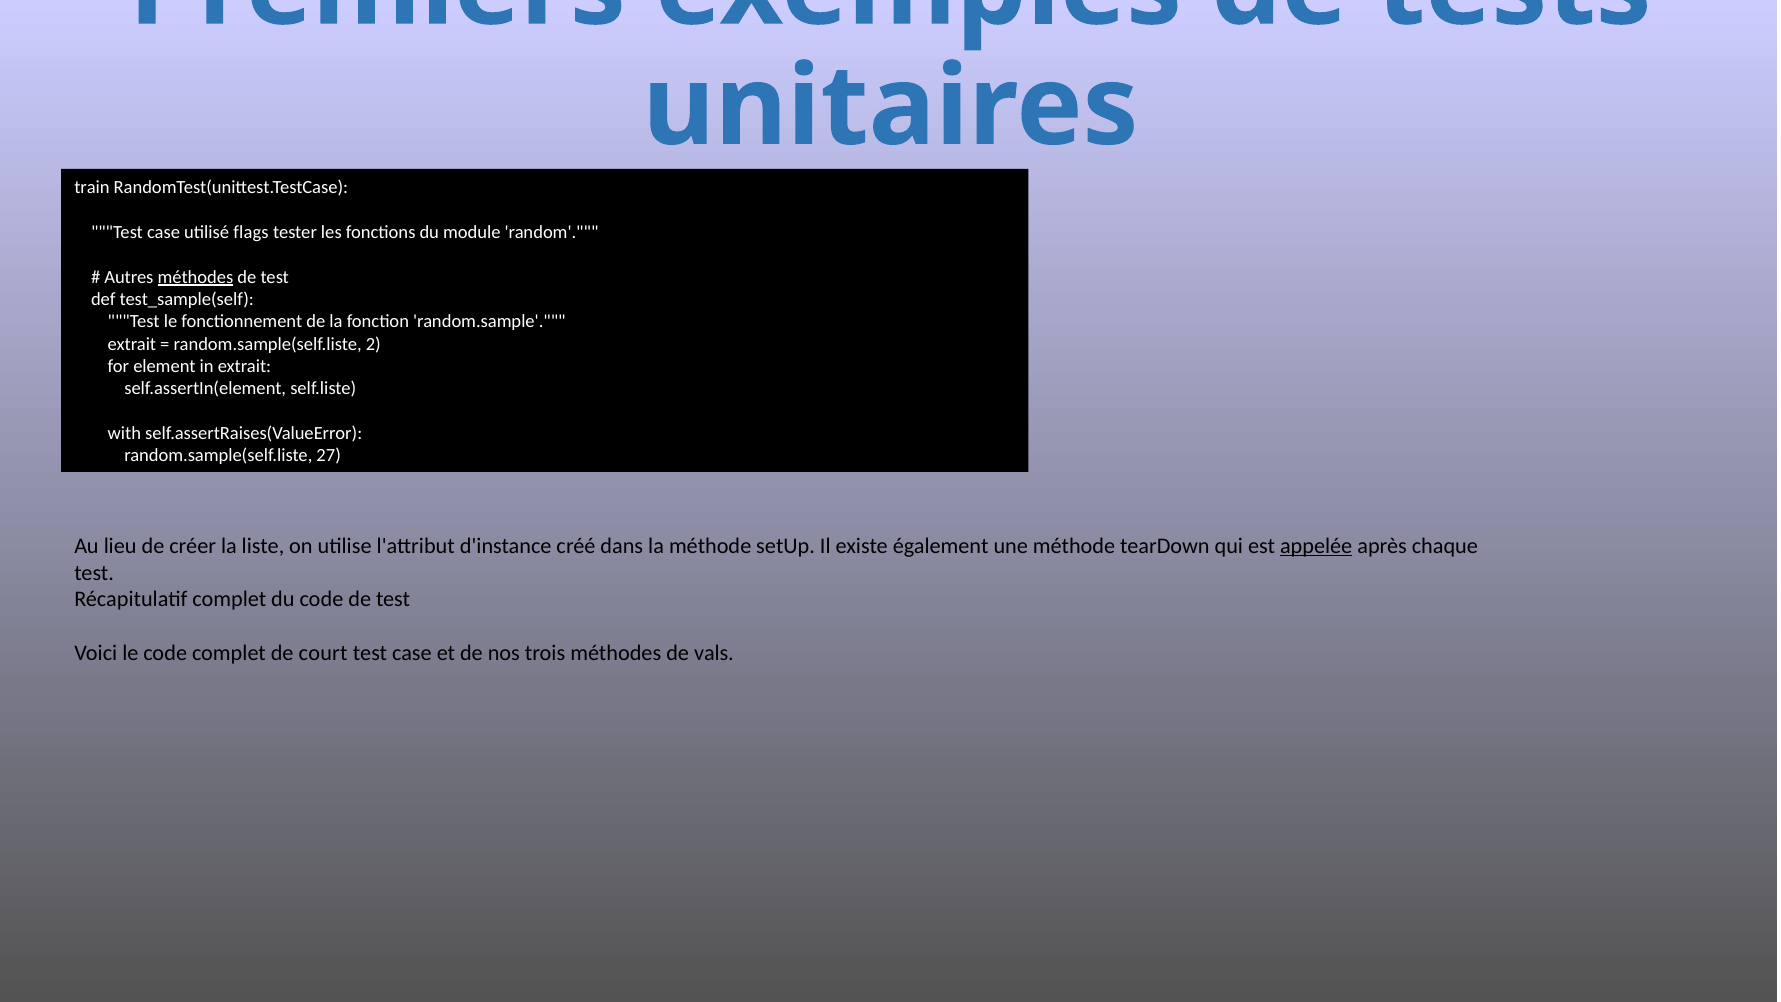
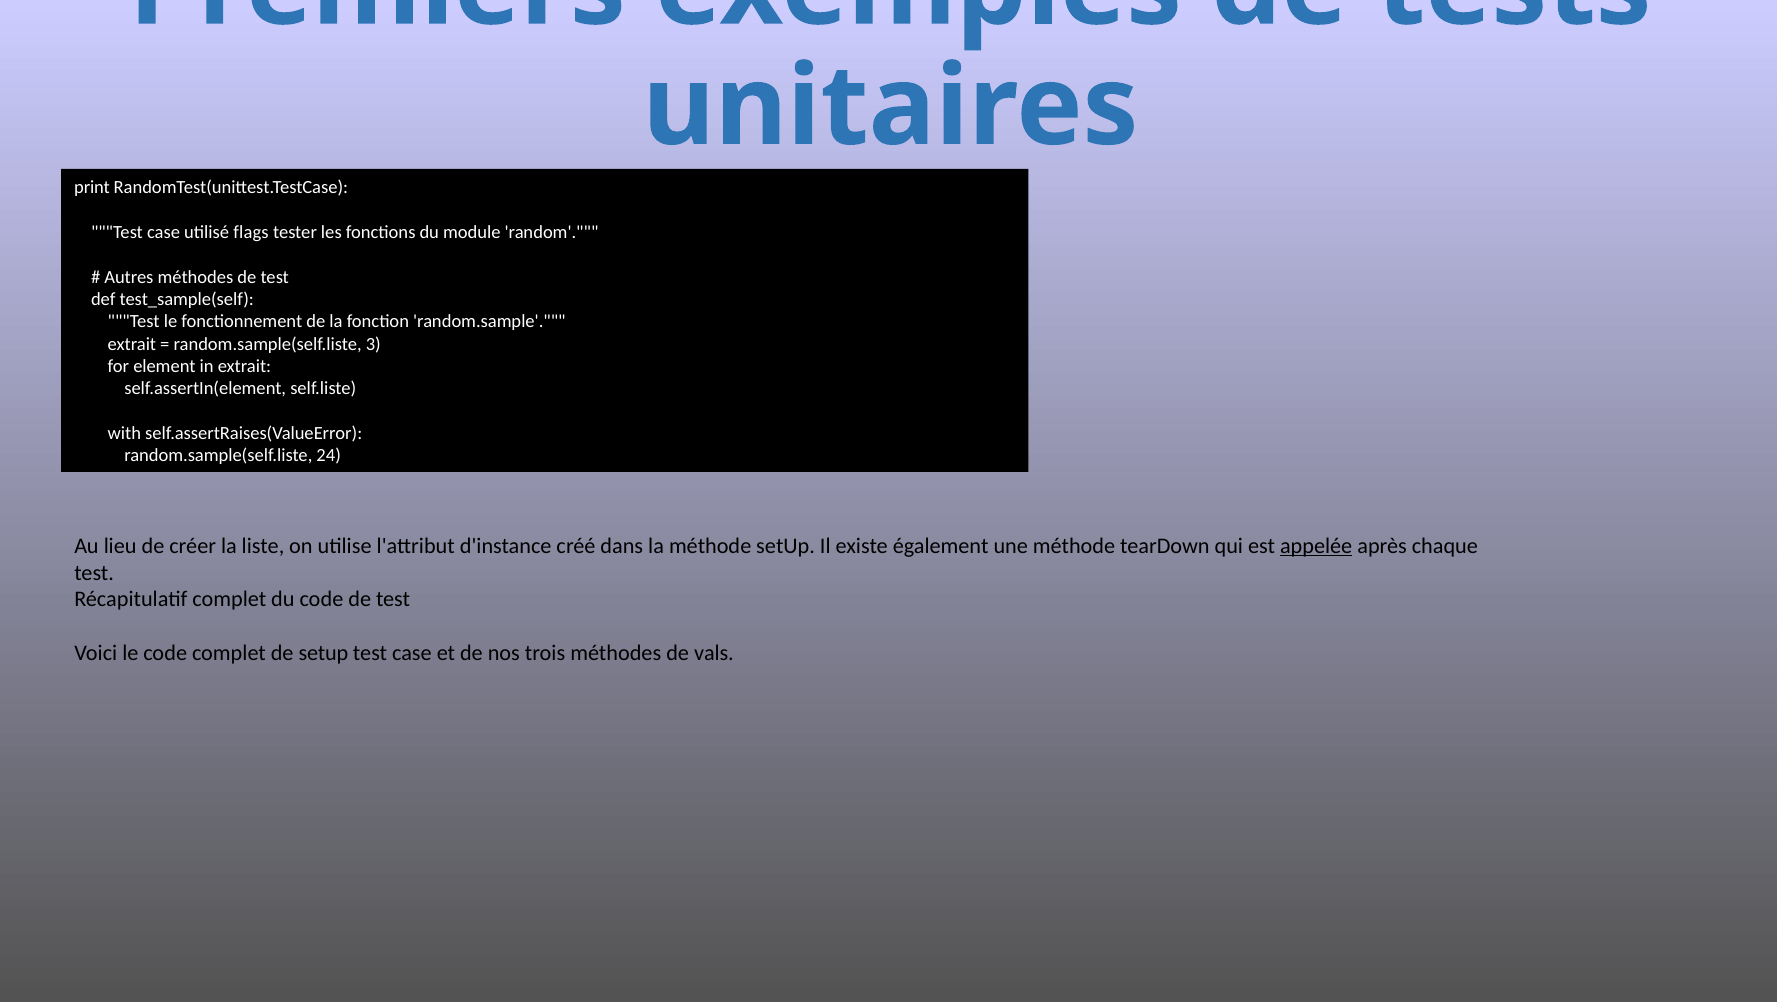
train: train -> print (92, 188)
méthodes underline: present -> none (195, 277)
2: 2 -> 3 (373, 344)
27: 27 -> 24 (329, 455)
de court: court -> setup (323, 653)
